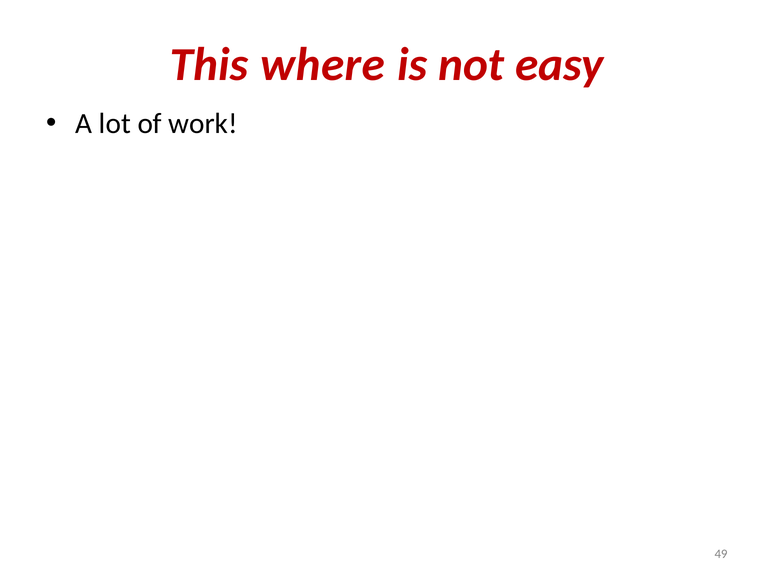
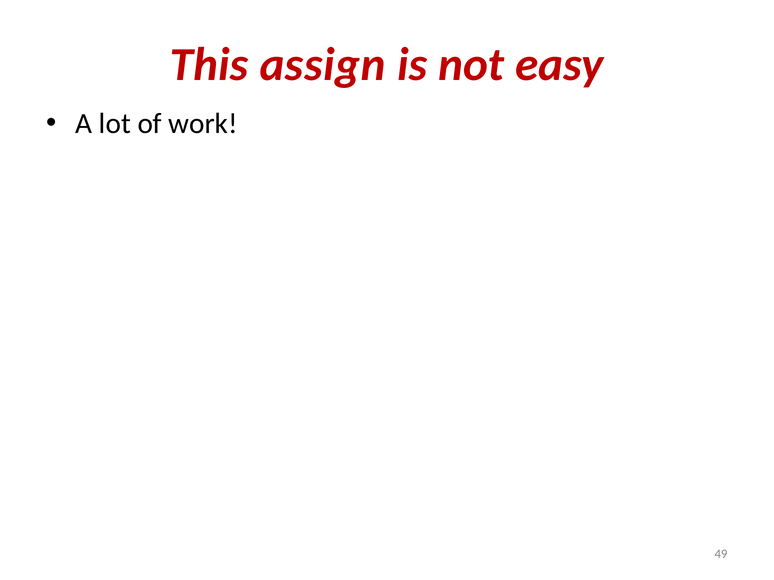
where: where -> assign (323, 65)
